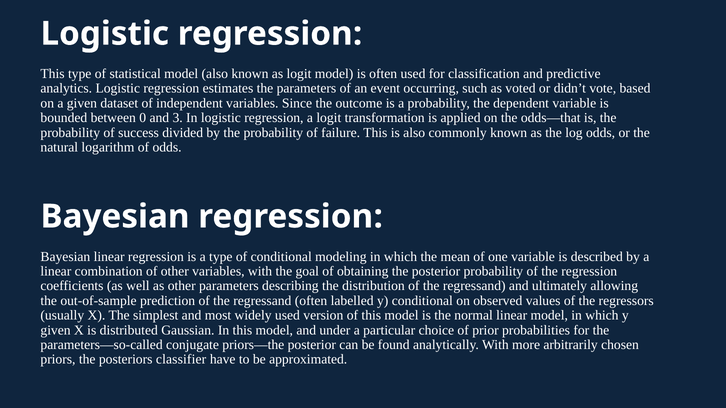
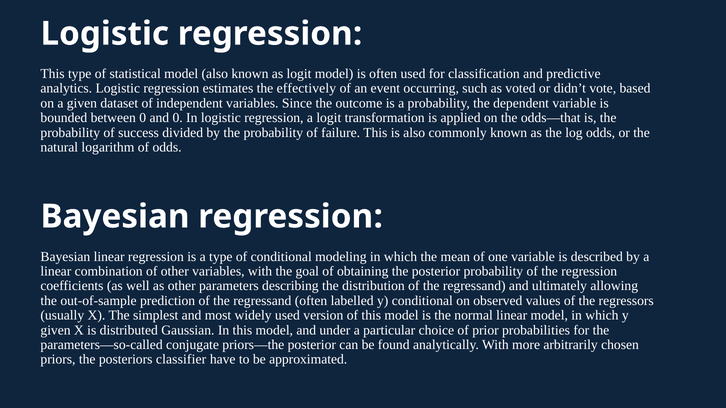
the parameters: parameters -> effectively (306, 89)
and 3: 3 -> 0 (178, 118)
